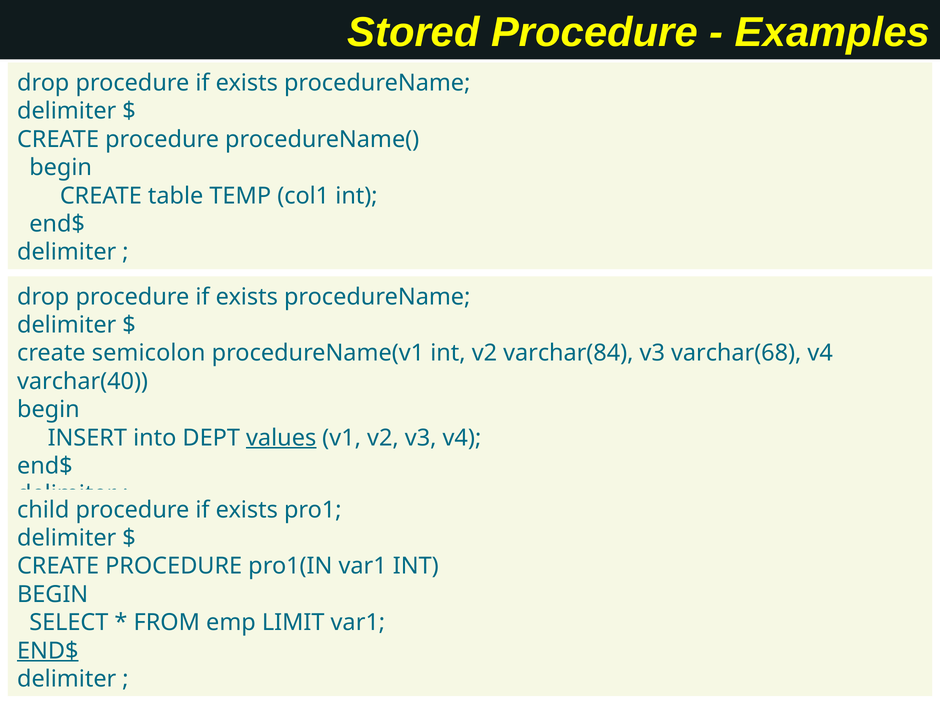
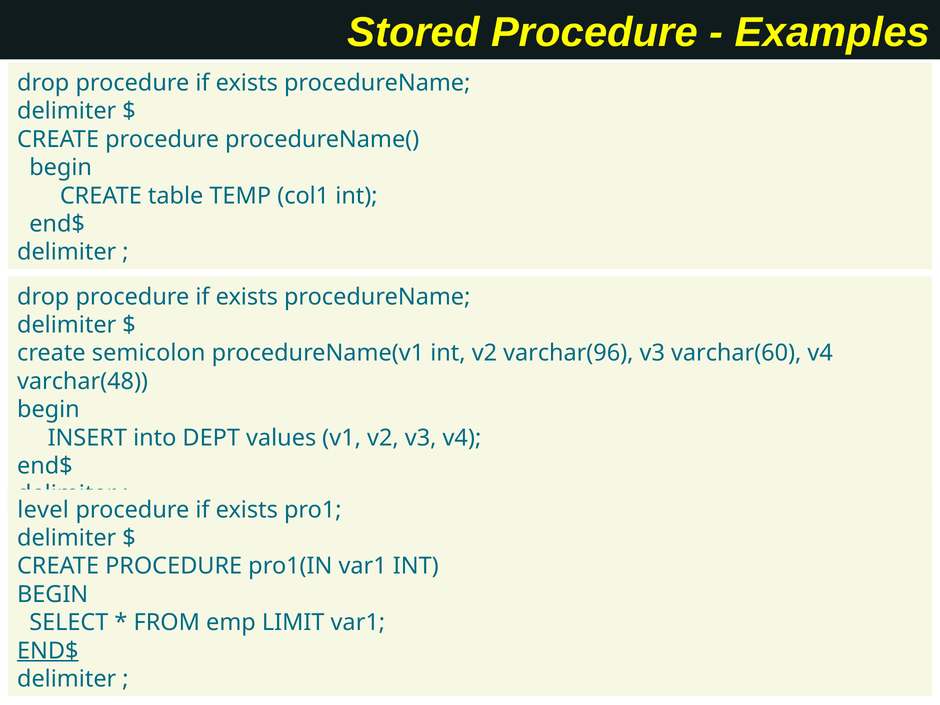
varchar(84: varchar(84 -> varchar(96 (568, 353)
varchar(68: varchar(68 -> varchar(60 (736, 353)
varchar(40: varchar(40 -> varchar(48 (83, 381)
values underline: present -> none (281, 438)
child: child -> level (43, 510)
